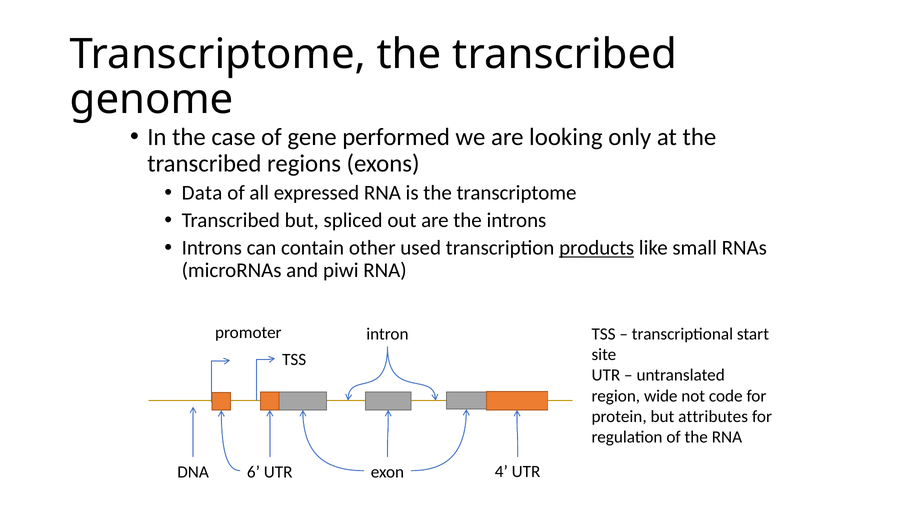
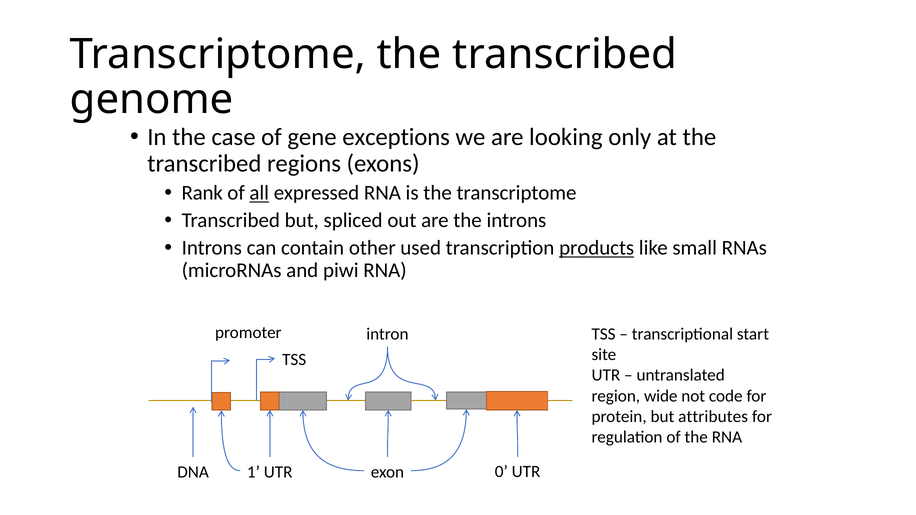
performed: performed -> exceptions (396, 137)
Data: Data -> Rank (202, 193)
all underline: none -> present (259, 193)
6: 6 -> 1 (253, 472)
4: 4 -> 0 (501, 472)
